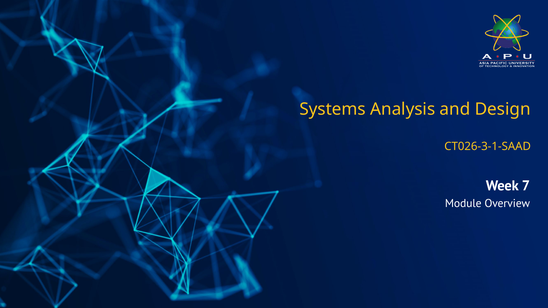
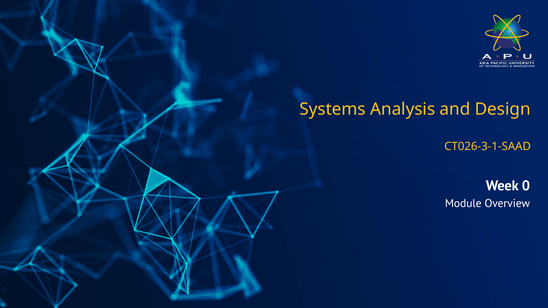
7: 7 -> 0 (526, 186)
